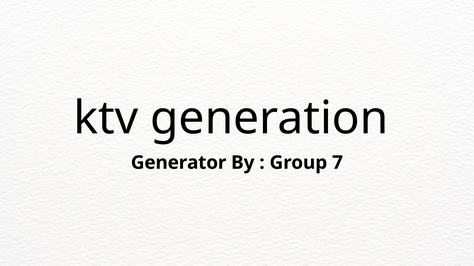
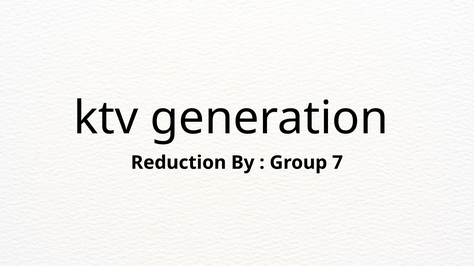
Generator: Generator -> Reduction (179, 163)
